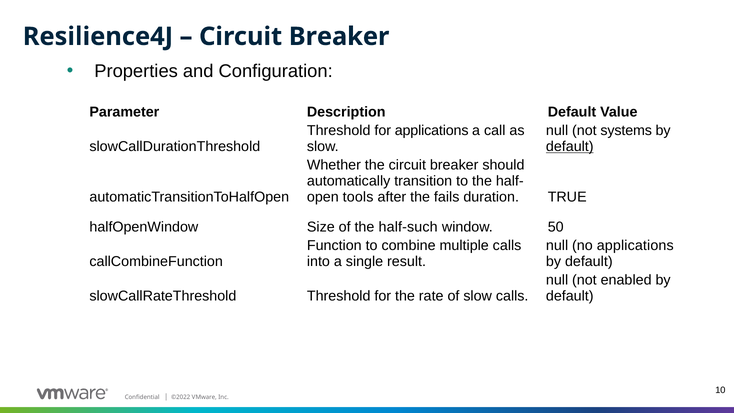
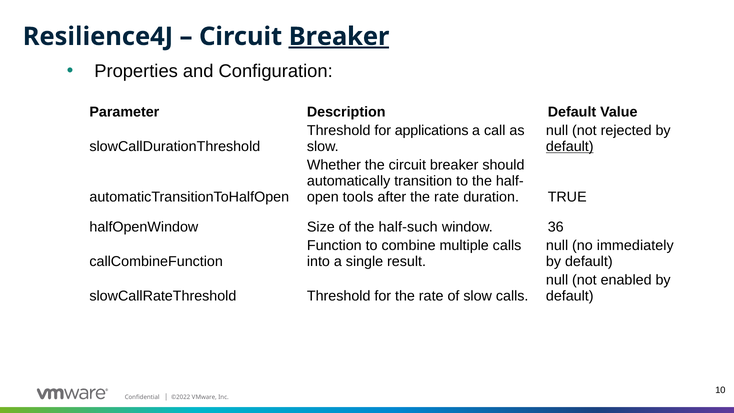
Breaker underline: none -> present (339, 37)
systems: systems -> rejected (626, 131)
after the fails: fails -> rate (447, 197)
50: 50 -> 36 (556, 227)
no applications: applications -> immediately (635, 245)
